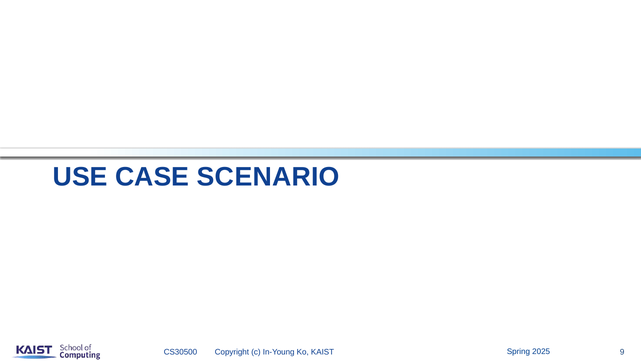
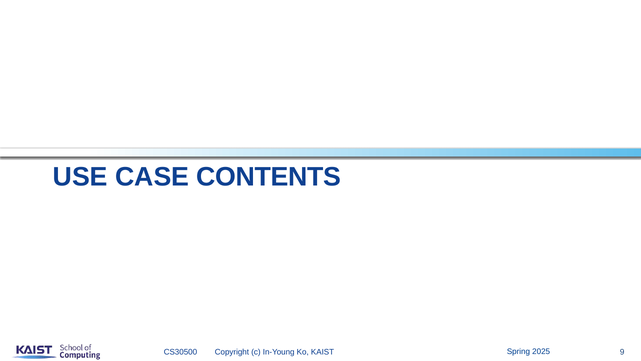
SCENARIO: SCENARIO -> CONTENTS (269, 177)
